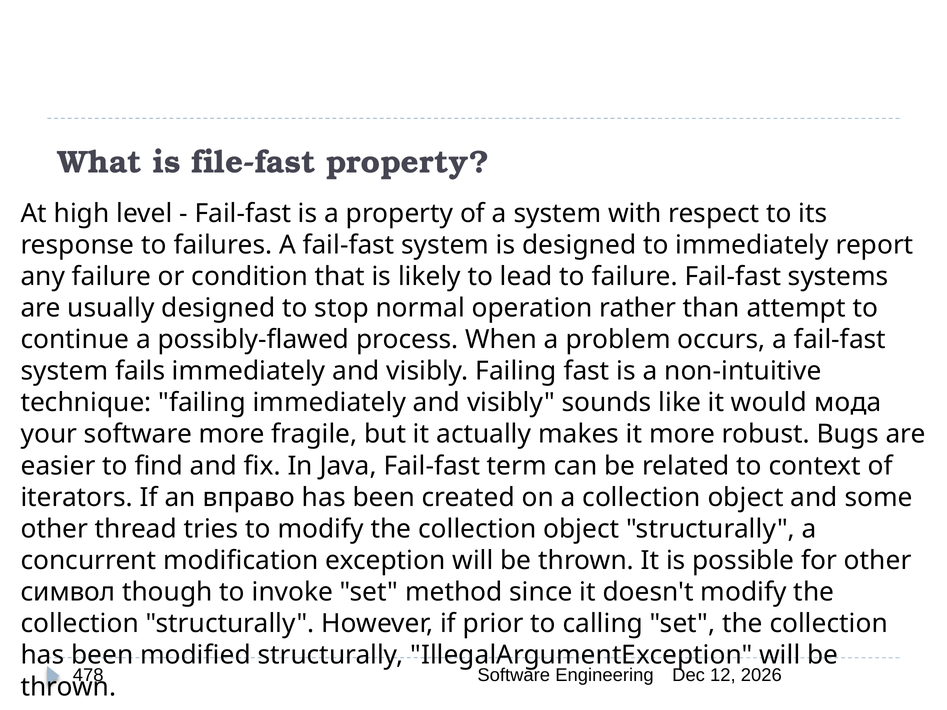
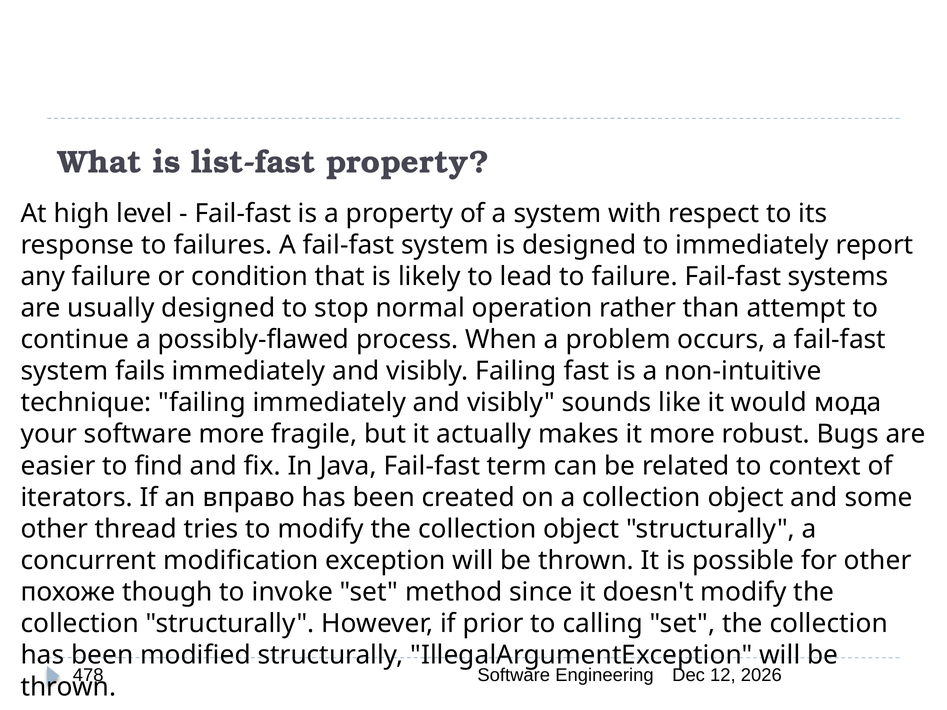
file-fast: file-fast -> list-fast (253, 162)
символ: символ -> похоже (68, 592)
